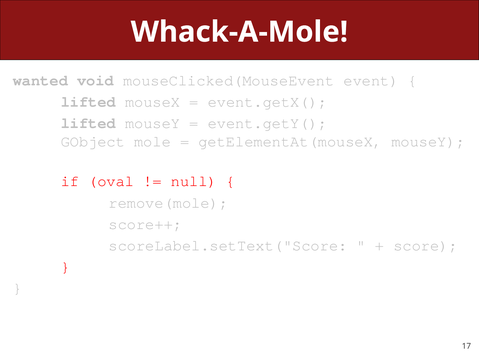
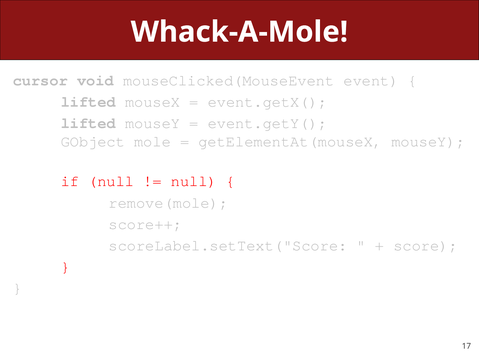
wanted: wanted -> cursor (40, 80)
if oval: oval -> null (111, 181)
